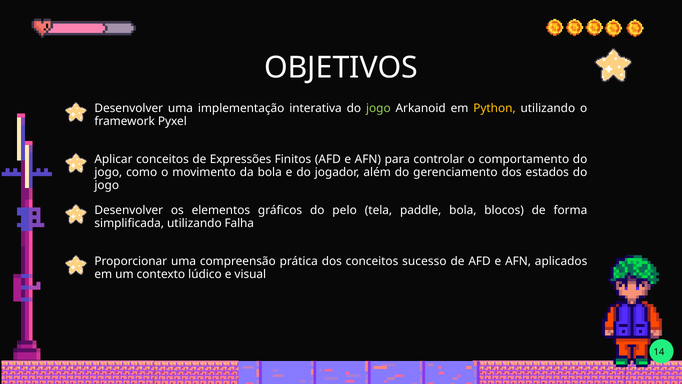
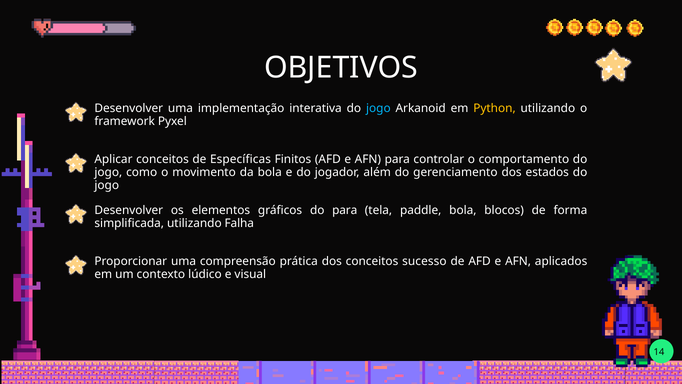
jogo colour: light green -> light blue (378, 108)
Expressões: Expressões -> Específicas (240, 159)
do pelo: pelo -> para (345, 210)
